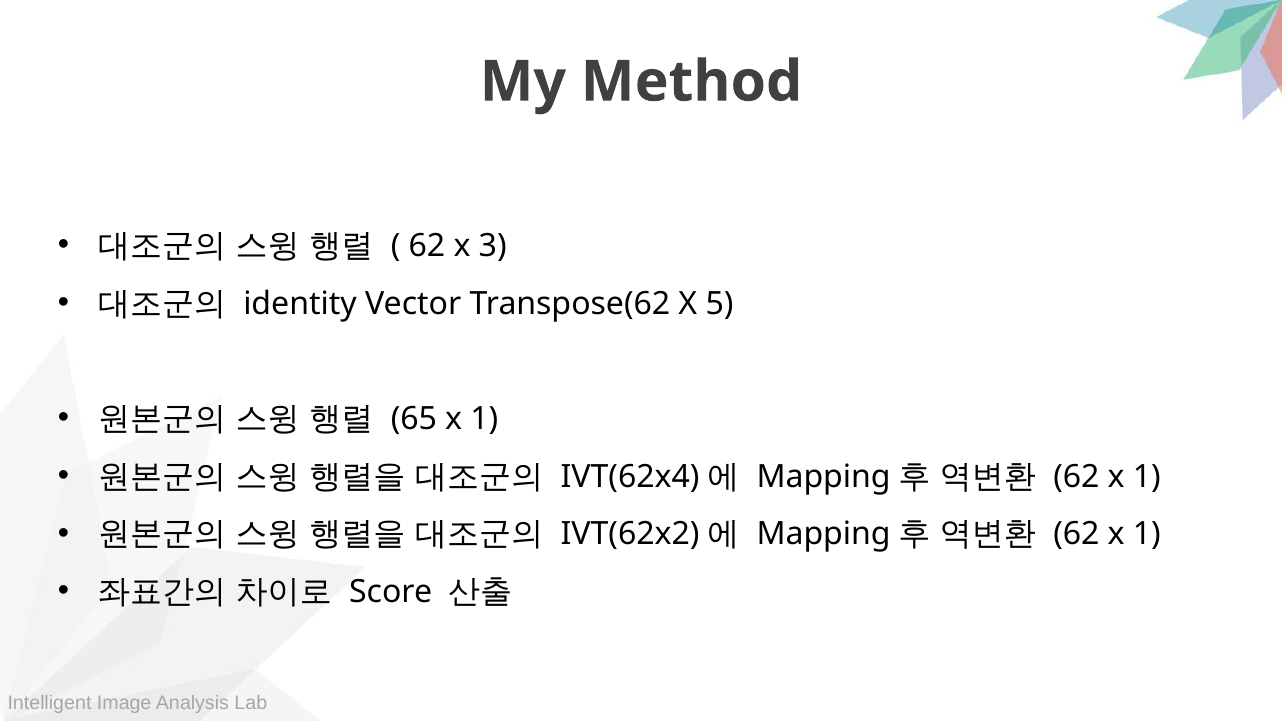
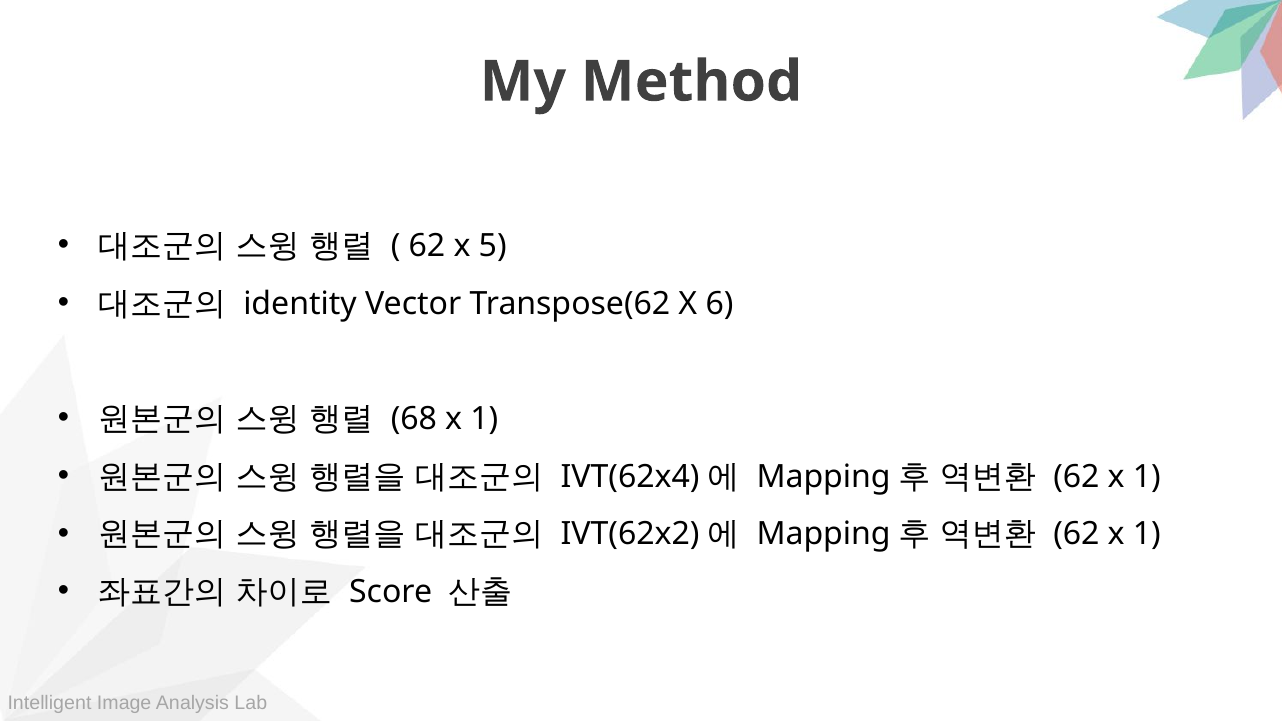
3: 3 -> 5 (493, 246)
5: 5 -> 6 (719, 304)
65: 65 -> 68 (414, 419)
